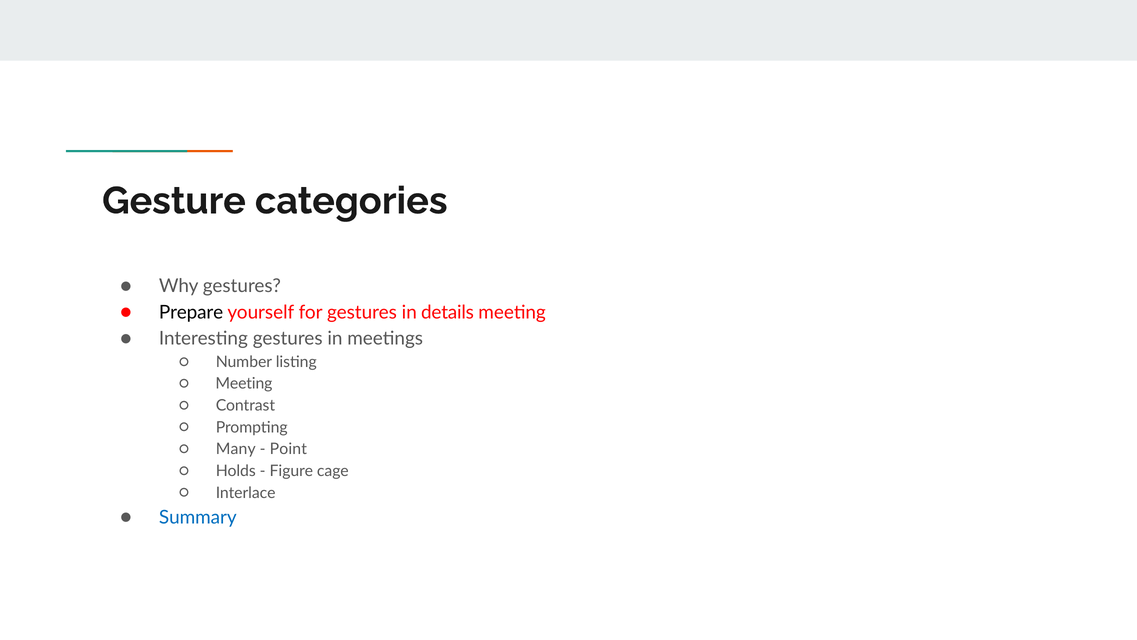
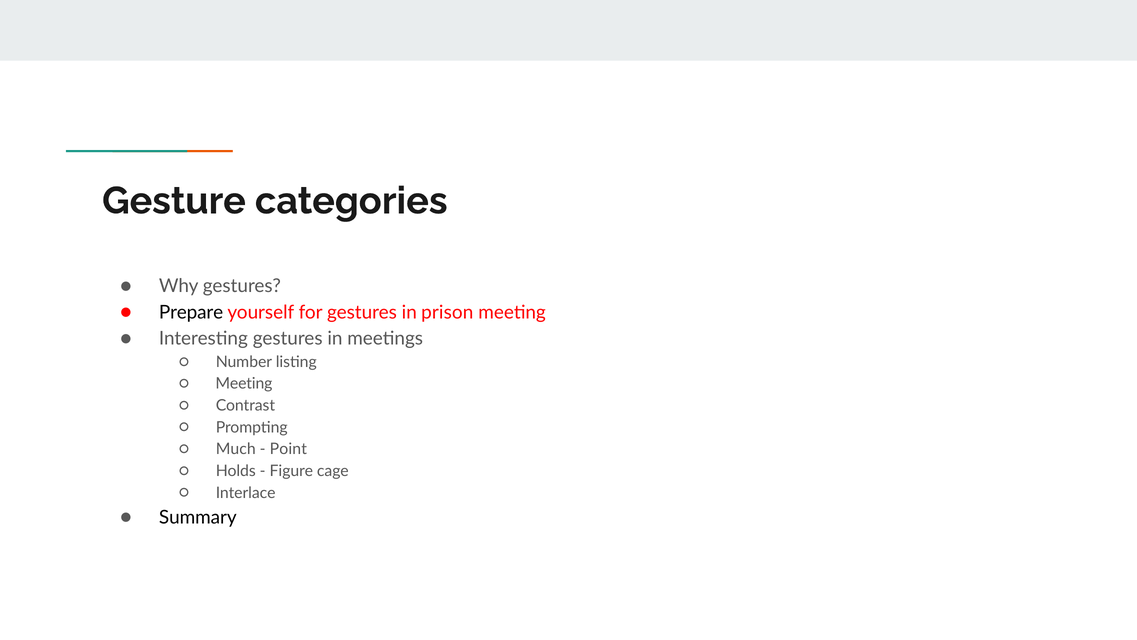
details: details -> prison (447, 312)
Many: Many -> Much (236, 449)
Summary colour: blue -> black (198, 517)
